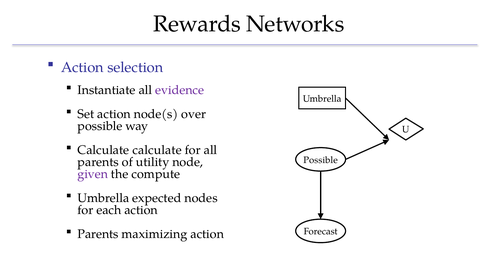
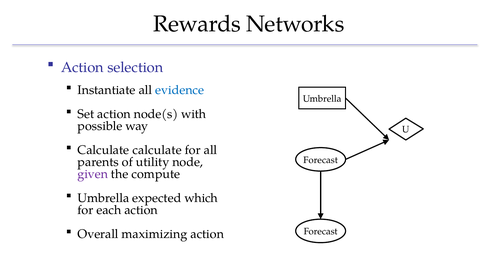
evidence colour: purple -> blue (180, 90)
over: over -> with (194, 114)
Possible: Possible -> Forecast (321, 160)
nodes: nodes -> which (201, 198)
Parents: Parents -> Overall (98, 234)
